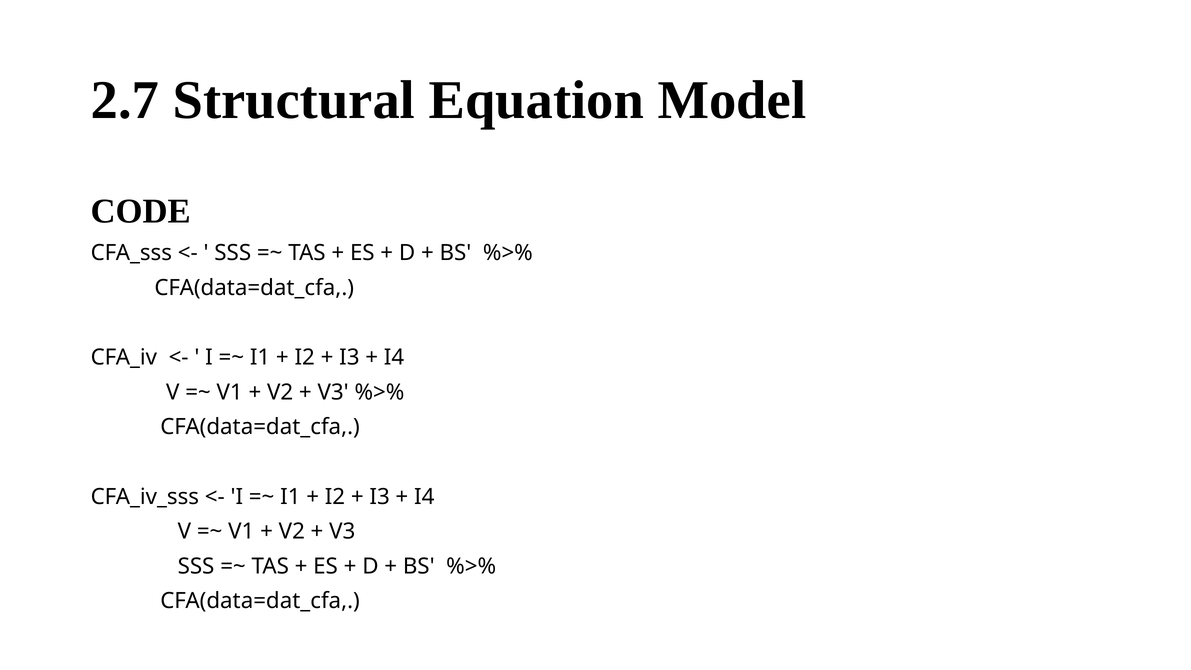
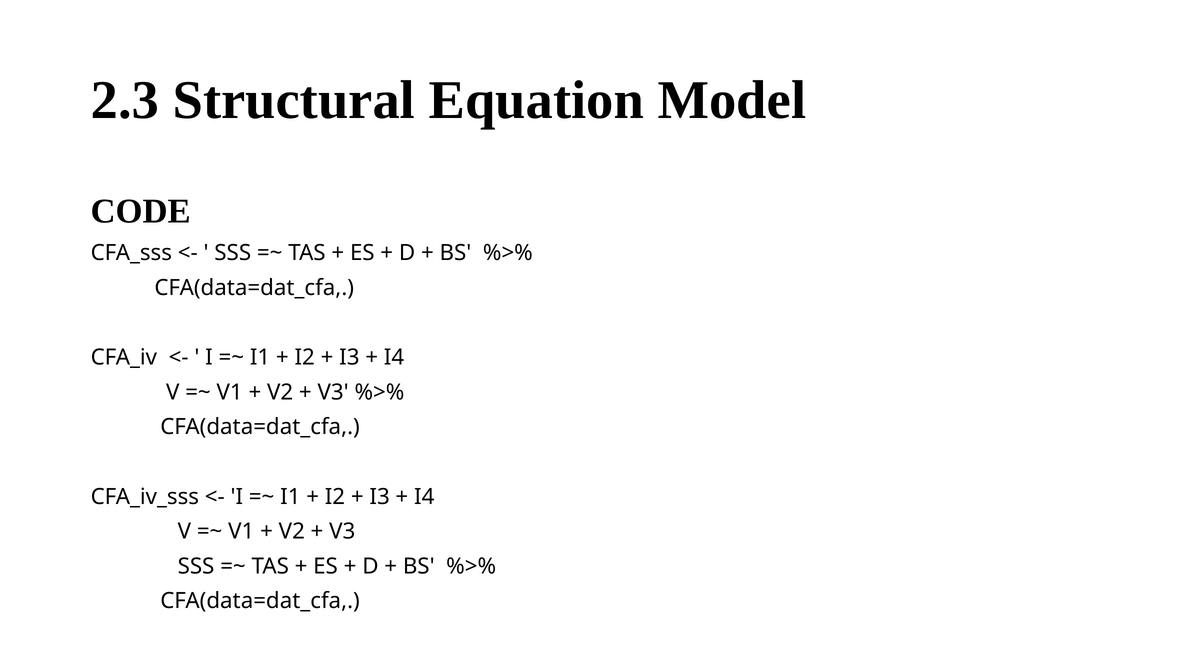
2.7: 2.7 -> 2.3 (125, 100)
